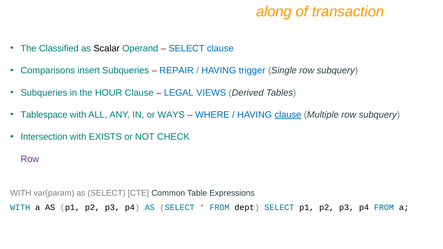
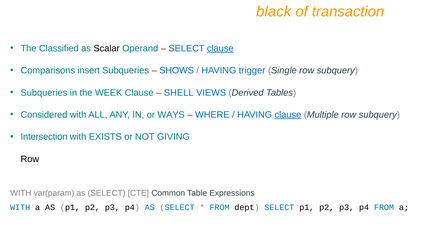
along: along -> black (274, 12)
clause underline: none -> present (220, 48)
REPAIR: REPAIR -> SHOWS (177, 71)
HOUR: HOUR -> WEEK (109, 93)
LEGAL: LEGAL -> SHELL (179, 93)
Tablespace: Tablespace -> Considered (44, 115)
CHECK: CHECK -> GIVING (173, 137)
Row colour: purple -> black (30, 159)
